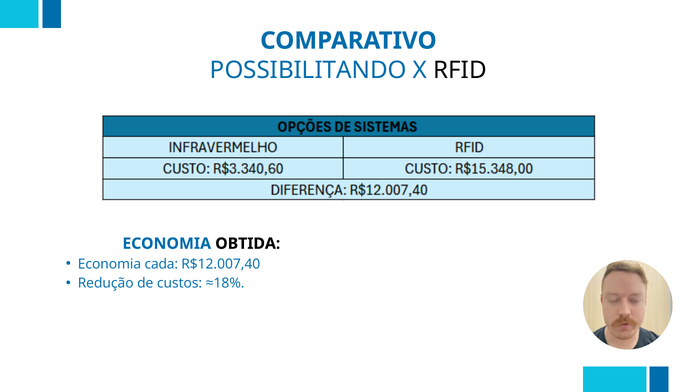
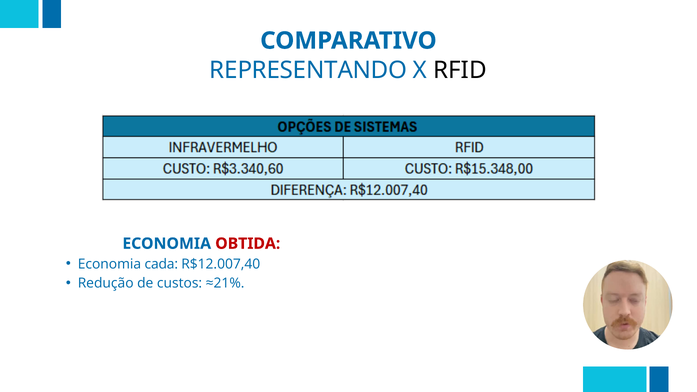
POSSIBILITANDO: POSSIBILITANDO -> REPRESENTANDO (308, 70)
OBTIDA colour: black -> red (248, 244)
≈18%: ≈18% -> ≈21% (225, 283)
